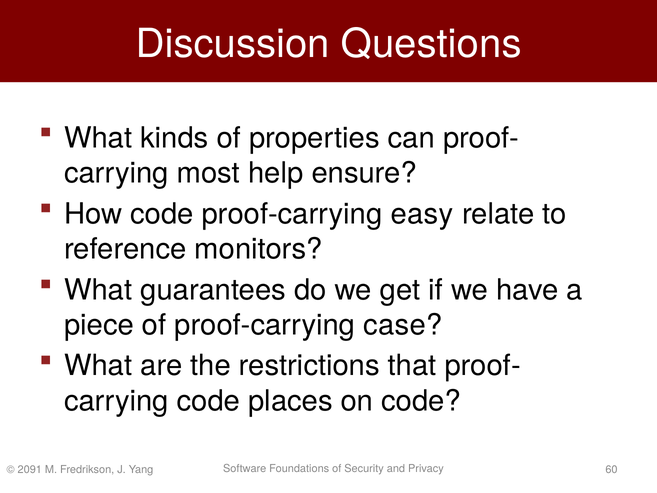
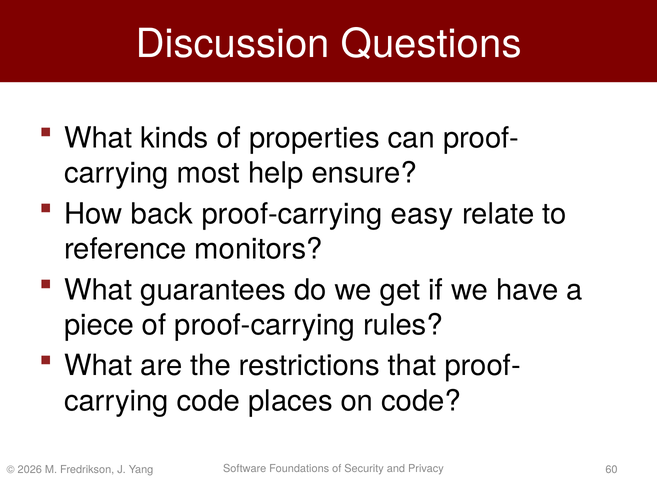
How code: code -> back (162, 214)
case: case -> rules (403, 325)
2091: 2091 -> 2026 (30, 469)
